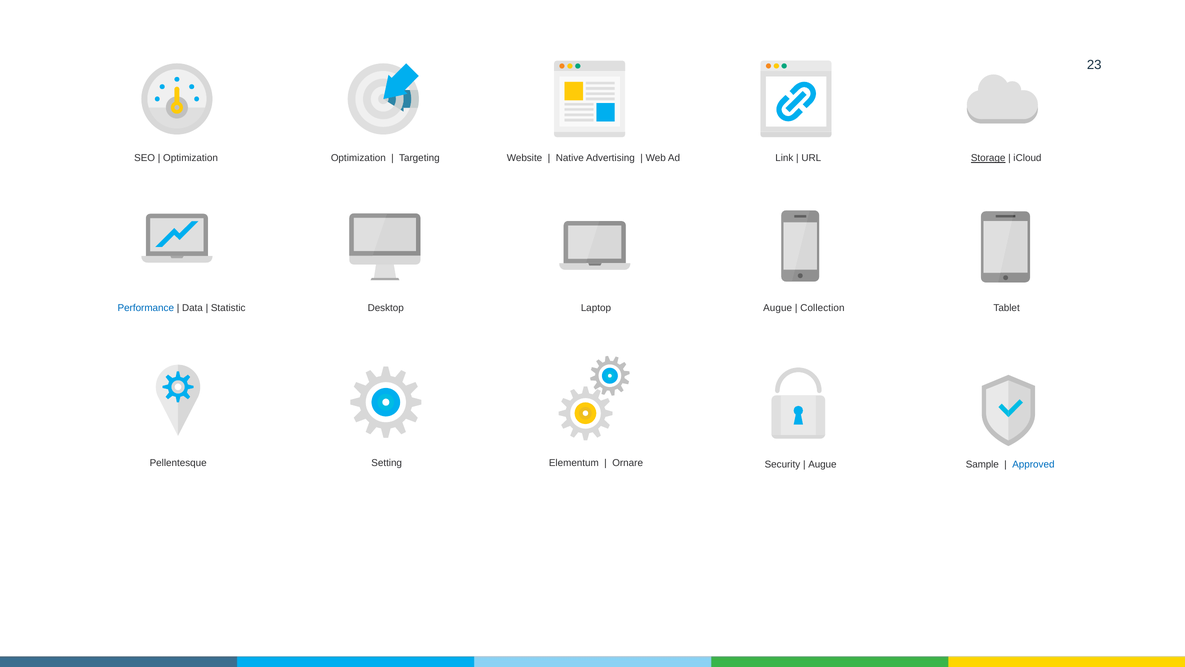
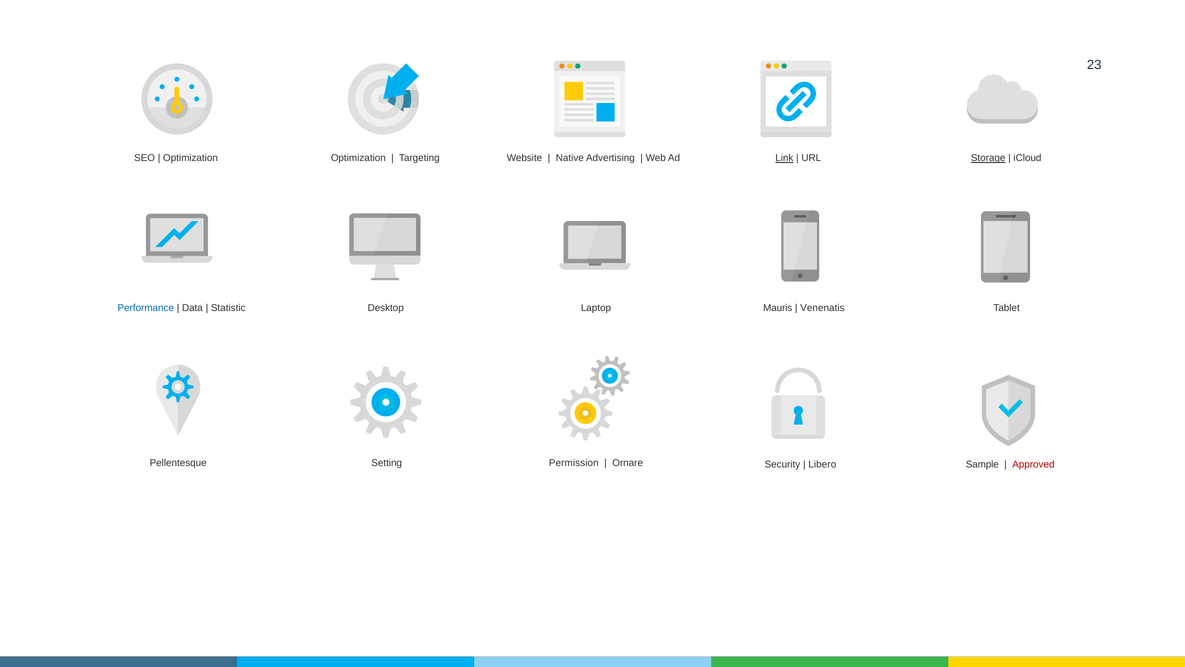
Link underline: none -> present (784, 158)
Laptop Augue: Augue -> Mauris (778, 308)
Collection: Collection -> Venenatis (822, 308)
Elementum: Elementum -> Permission (574, 462)
Augue: Augue -> Libero (822, 464)
Approved colour: blue -> red (1033, 464)
